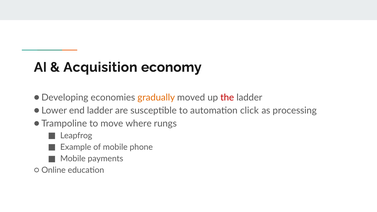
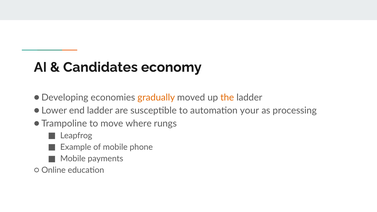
Acquisition: Acquisition -> Candidates (100, 67)
the colour: red -> orange (227, 97)
click: click -> your (249, 110)
